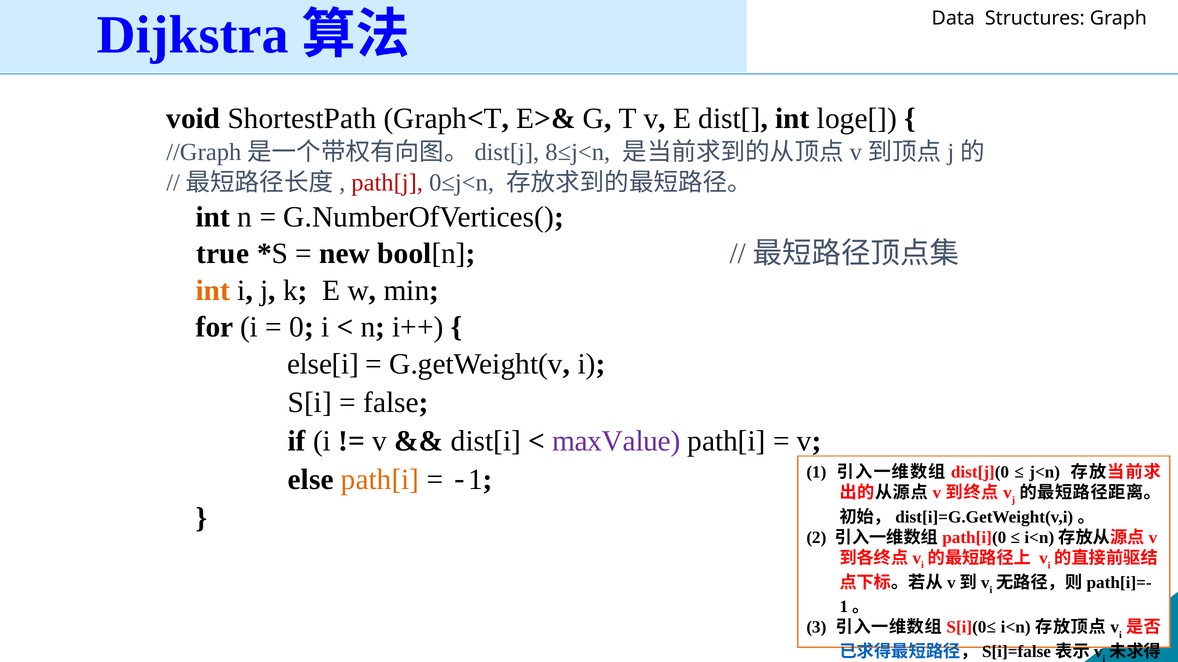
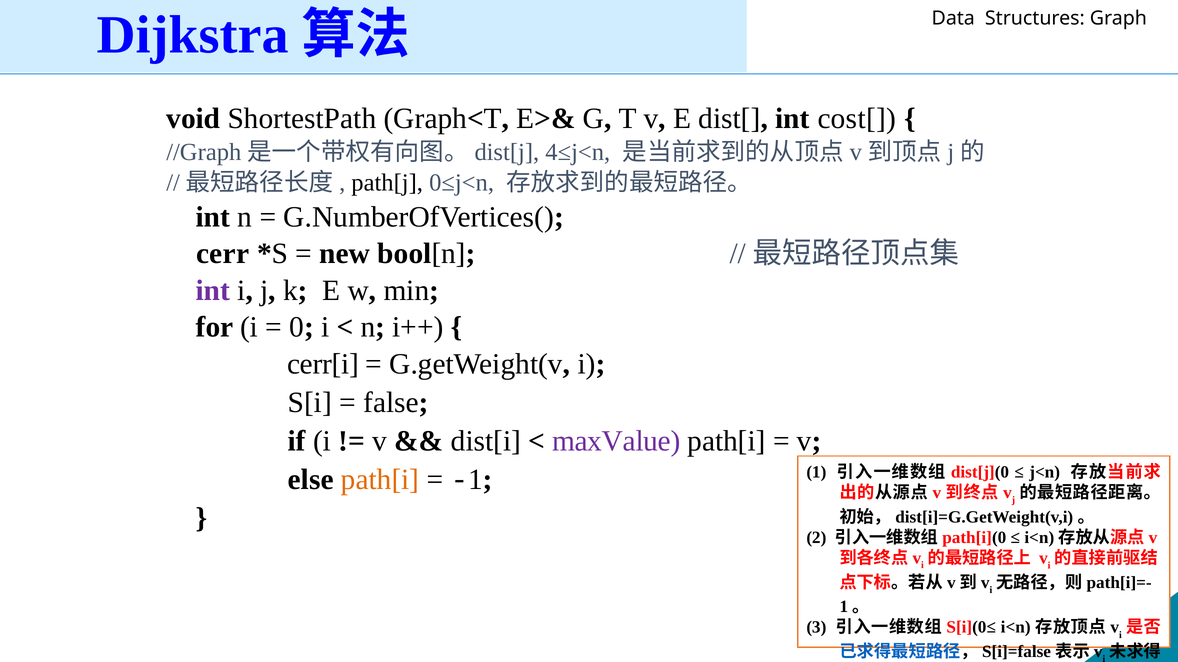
loge[: loge[ -> cost[ (857, 119)
8≤j<n: 8≤j<n -> 4≤j<n (578, 152)
path[j colour: red -> black (387, 183)
true: true -> cerr (223, 254)
int colour: orange -> purple (213, 291)
else[i: else[i -> cerr[i (323, 364)
